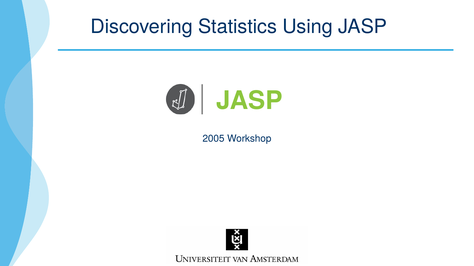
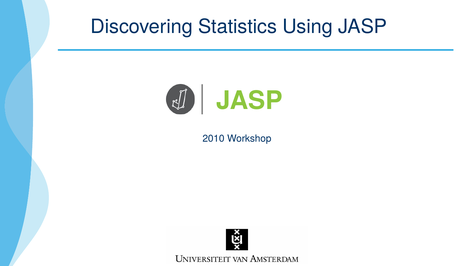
2005: 2005 -> 2010 (213, 139)
